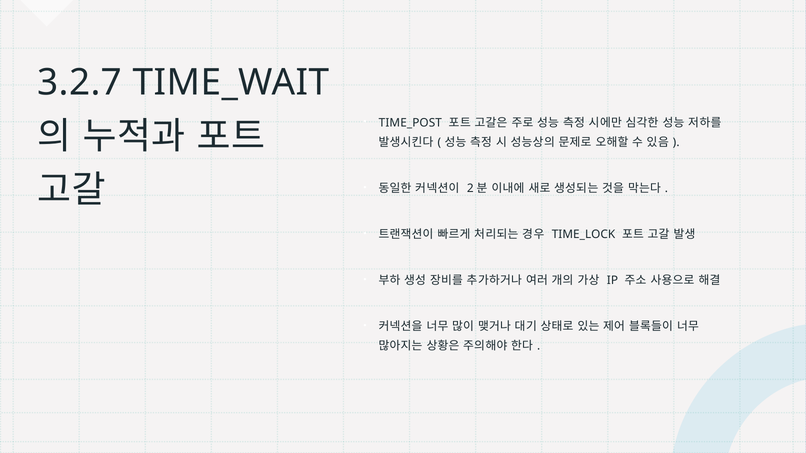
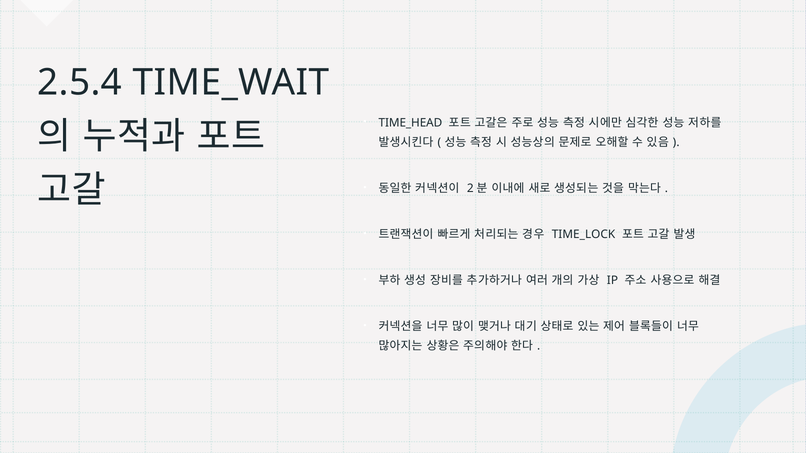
3.2.7: 3.2.7 -> 2.5.4 (80, 83)
TIME_POST: TIME_POST -> TIME_HEAD (410, 123)
